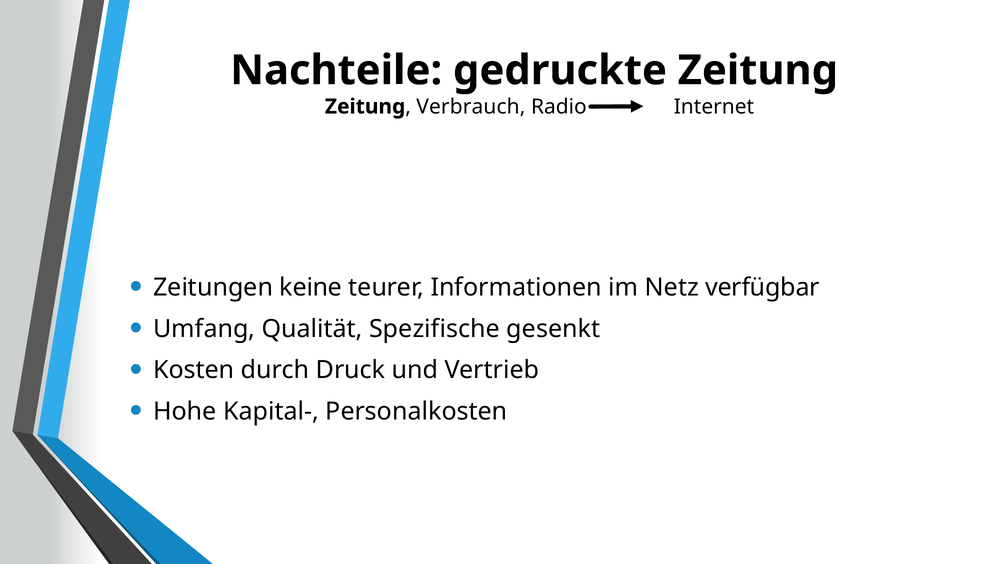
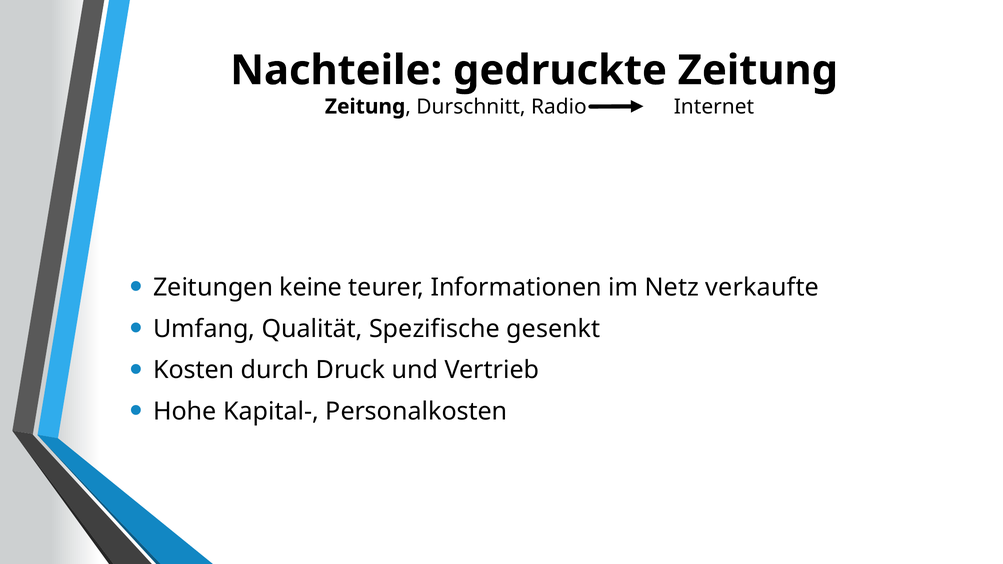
Verbrauch: Verbrauch -> Durschnitt (471, 107)
verfügbar: verfügbar -> verkaufte (762, 288)
